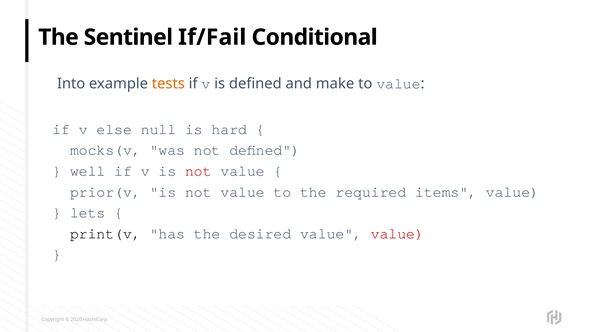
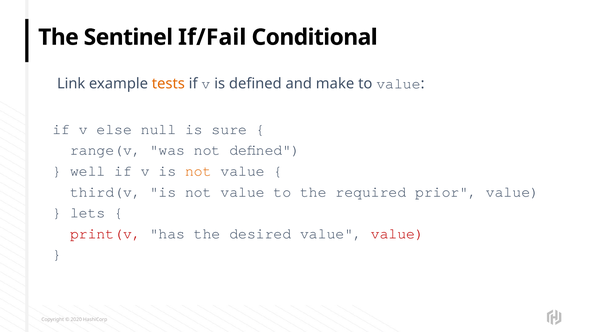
Into: Into -> Link (71, 84)
hard: hard -> sure (229, 129)
mocks(v: mocks(v -> range(v (105, 150)
not colour: red -> orange (198, 171)
prior(v: prior(v -> third(v (105, 192)
items: items -> prior (446, 192)
print(v colour: black -> red (105, 233)
